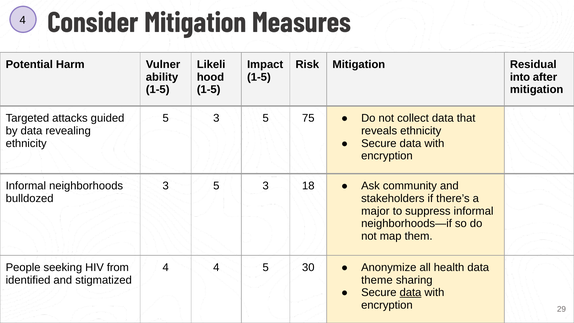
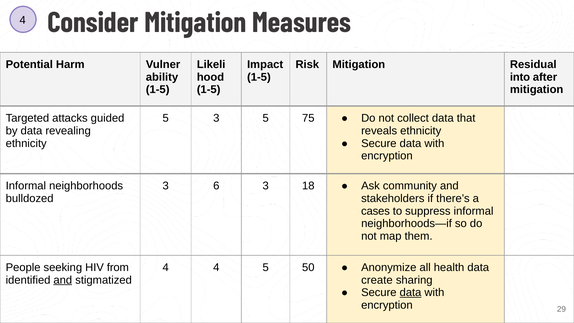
5: 5 -> 6 (216, 186)
major: major -> cases (375, 211)
30: 30 -> 50 (308, 267)
and underline: none -> present (63, 280)
theme: theme -> create (377, 280)
